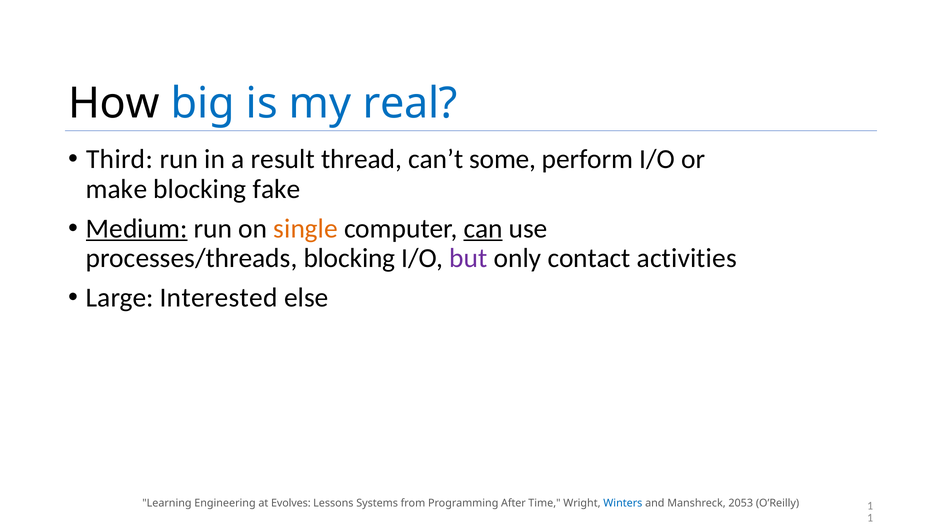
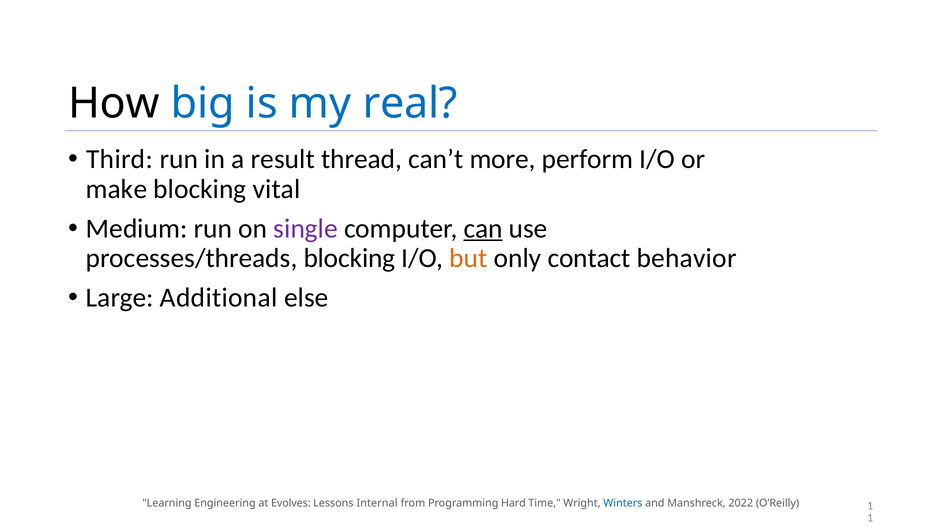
some: some -> more (503, 159)
fake: fake -> vital (277, 189)
Medium underline: present -> none (137, 228)
single colour: orange -> purple (306, 228)
but colour: purple -> orange (468, 258)
activities: activities -> behavior (687, 258)
Interested: Interested -> Additional (219, 298)
Systems: Systems -> Internal (377, 503)
After: After -> Hard (513, 503)
2053: 2053 -> 2022 (741, 503)
